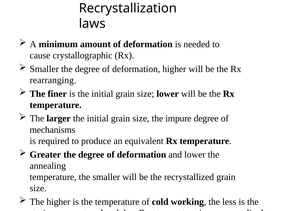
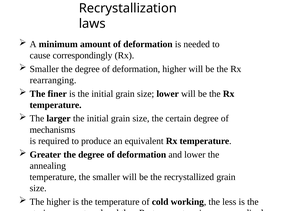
cause crystallographic: crystallographic -> correspondingly (83, 55)
impure: impure -> certain (178, 118)
